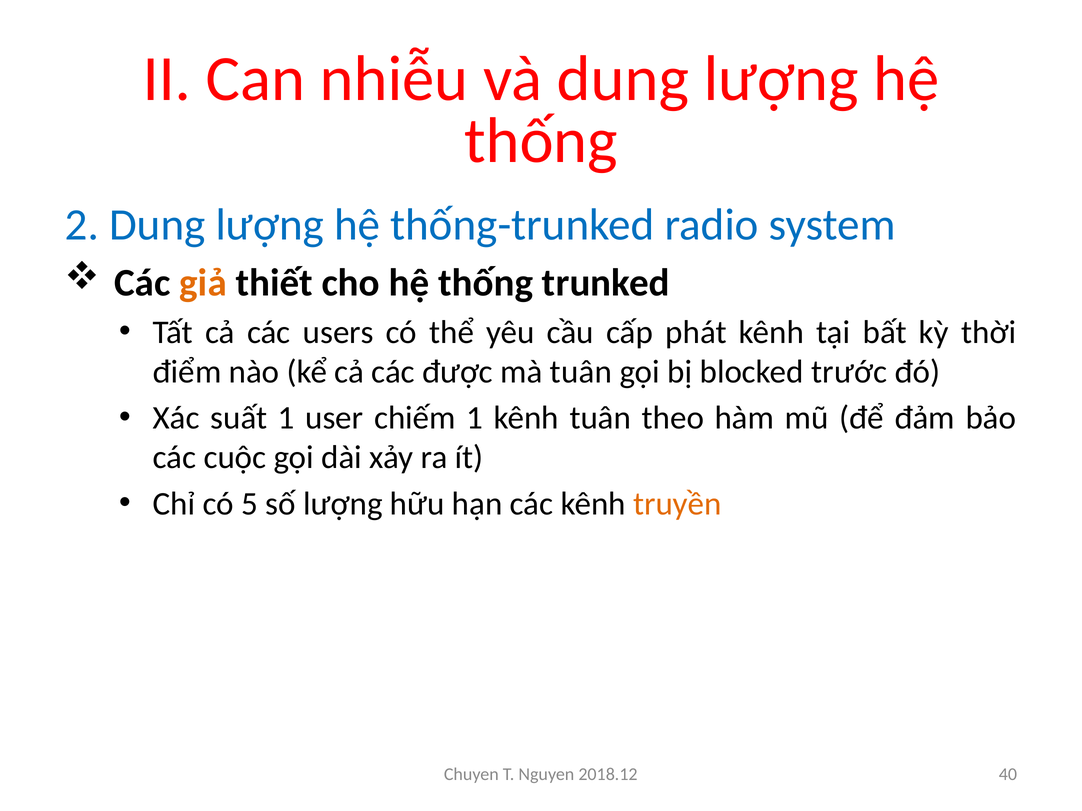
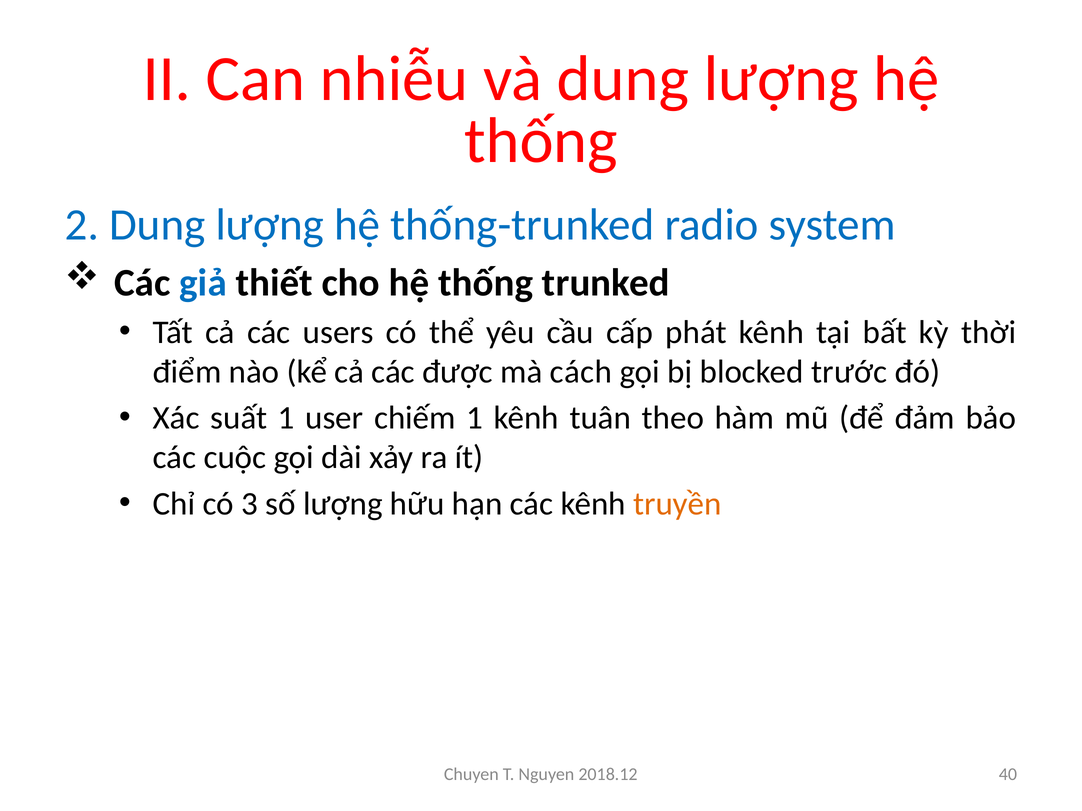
giả colour: orange -> blue (203, 283)
mà tuân: tuân -> cách (581, 372)
5: 5 -> 3 (249, 504)
